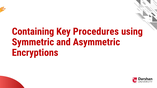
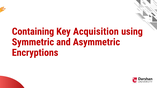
Procedures: Procedures -> Acquisition (96, 32)
